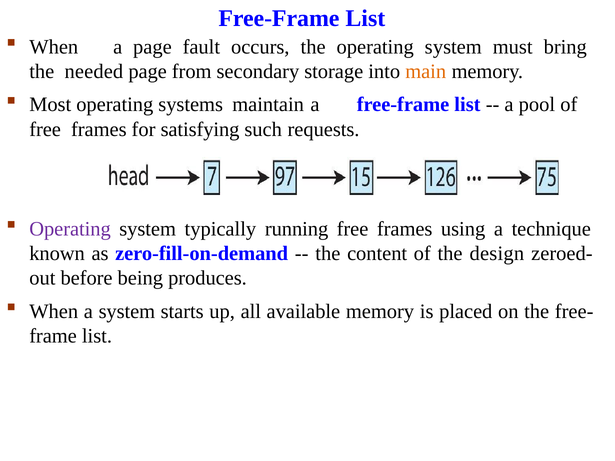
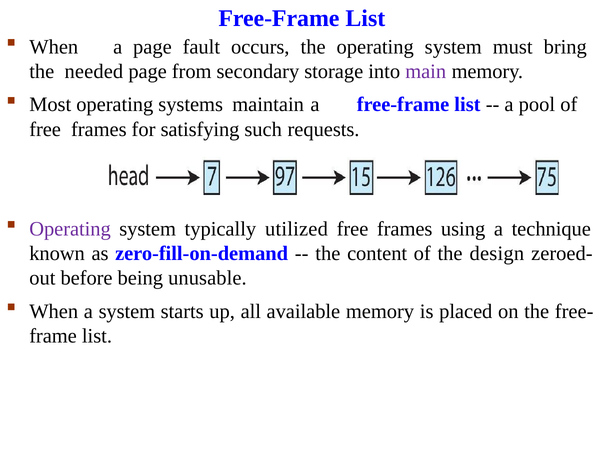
main colour: orange -> purple (426, 72)
running: running -> utilized (296, 229)
produces: produces -> unusable (207, 278)
